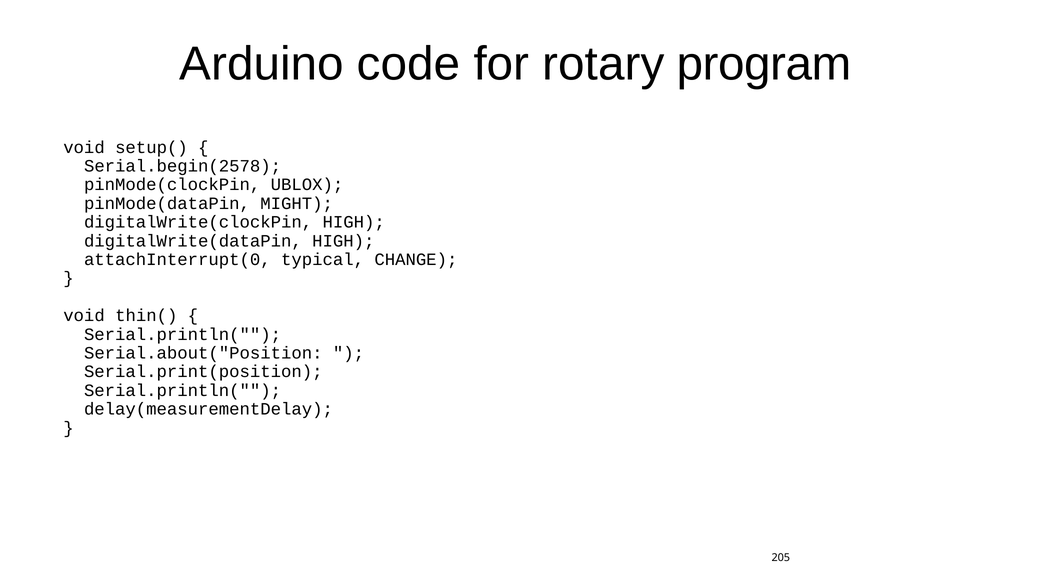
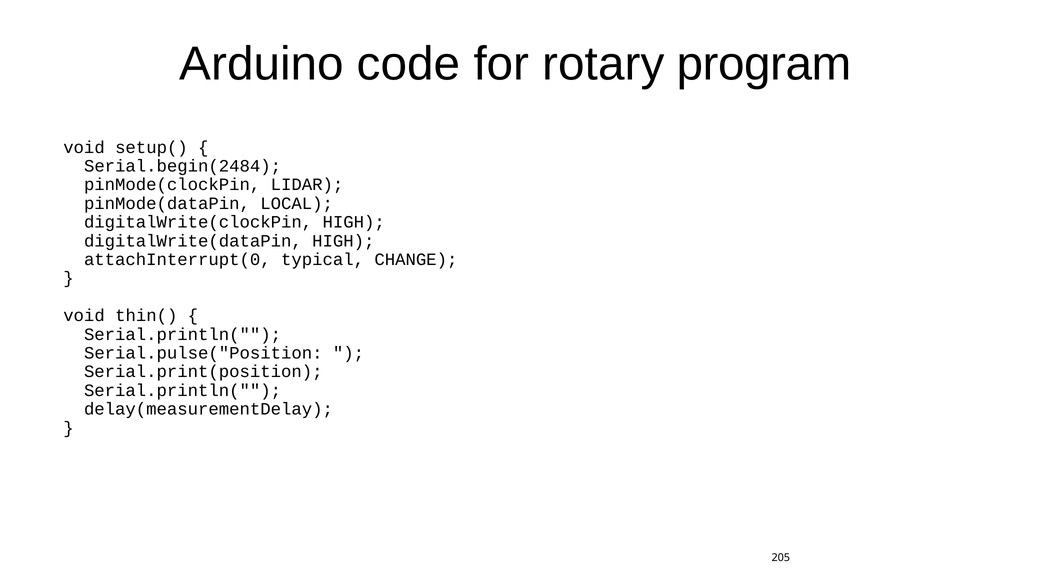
Serial.begin(2578: Serial.begin(2578 -> Serial.begin(2484 (183, 166)
UBLOX: UBLOX -> LIDAR (307, 185)
MIGHT: MIGHT -> LOCAL (297, 204)
Serial.about("Position: Serial.about("Position -> Serial.pulse("Position (203, 353)
